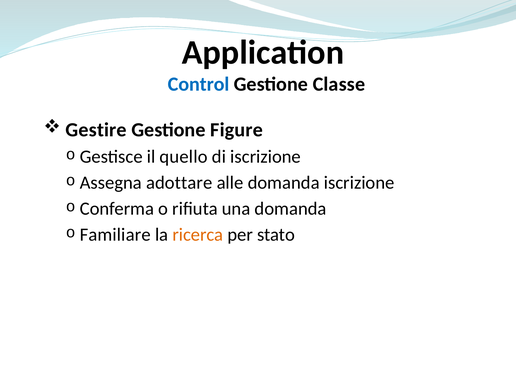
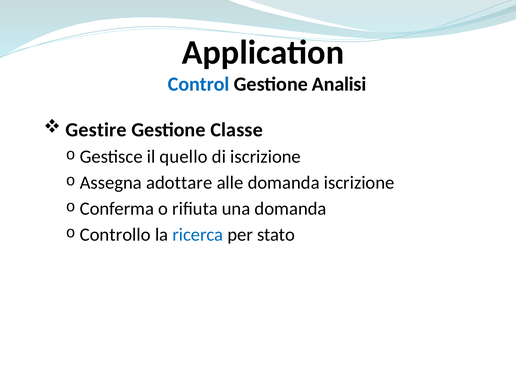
Classe: Classe -> Analisi (339, 84)
Figure: Figure -> Classe (237, 130)
Familiare: Familiare -> Controllo (115, 235)
ricerca colour: orange -> blue (198, 235)
